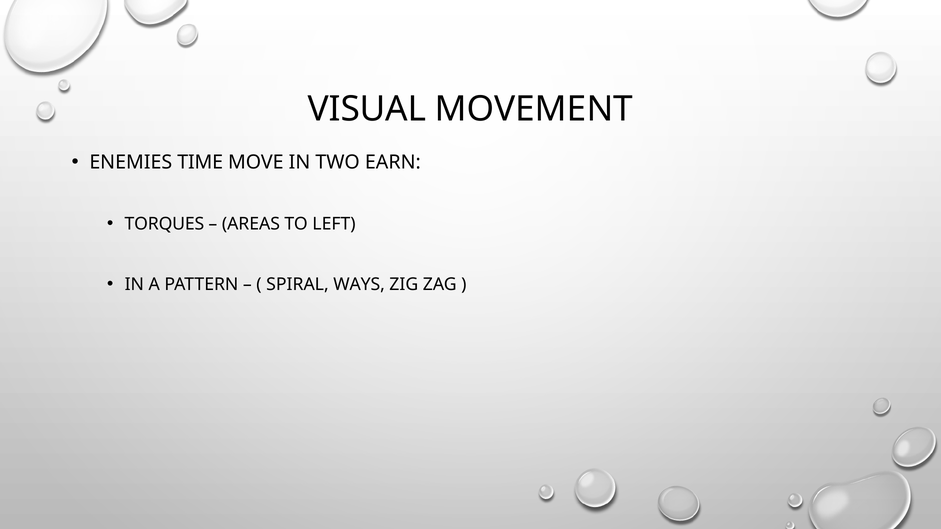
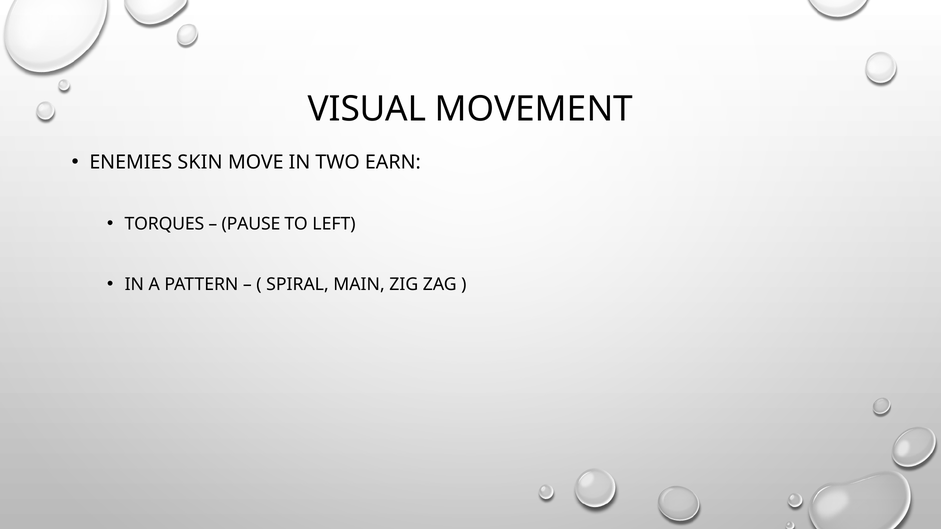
TIME: TIME -> SKIN (200, 162)
AREAS: AREAS -> PAUSE (251, 224)
WAYS: WAYS -> MAIN (359, 284)
